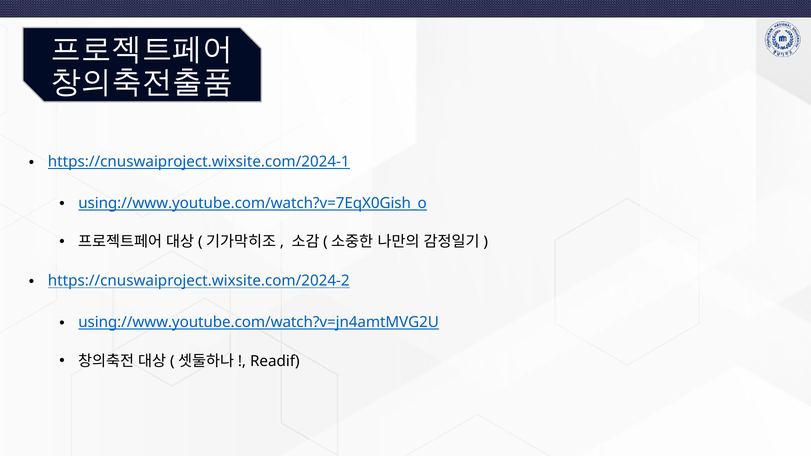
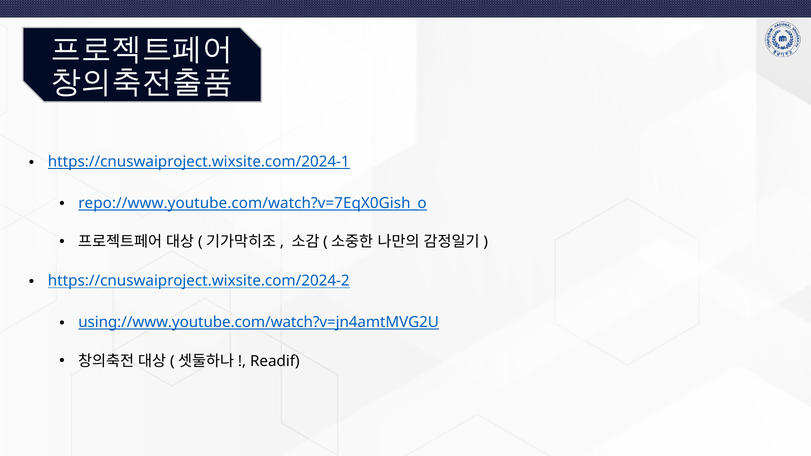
using://www.youtube.com/watch?v=7EqX0Gish_o: using://www.youtube.com/watch?v=7EqX0Gish_o -> repo://www.youtube.com/watch?v=7EqX0Gish_o (252, 203)
